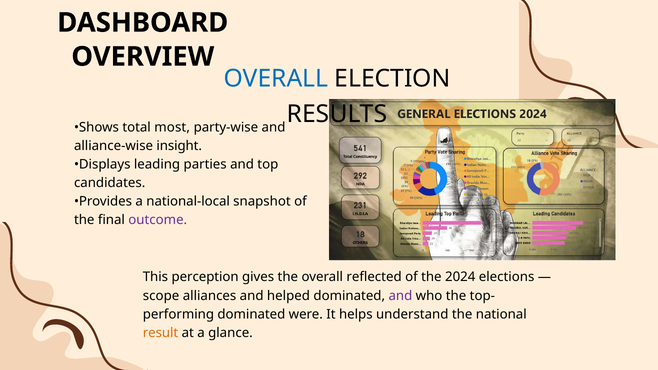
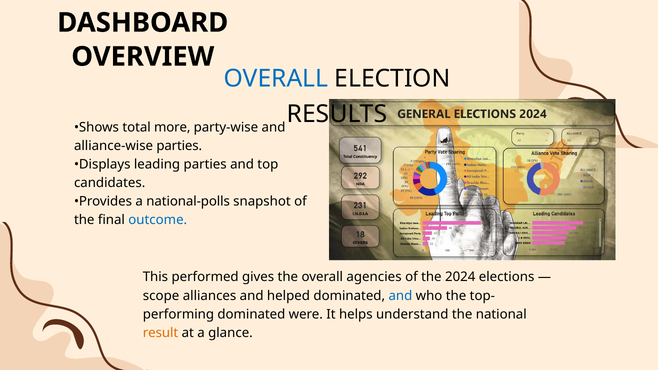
most: most -> more (172, 127)
alliance-wise insight: insight -> parties (179, 146)
national-local: national-local -> national-polls (188, 201)
outcome colour: purple -> blue (158, 220)
perception: perception -> performed (205, 277)
reflected: reflected -> agencies (374, 277)
and colour: purple -> blue (400, 296)
